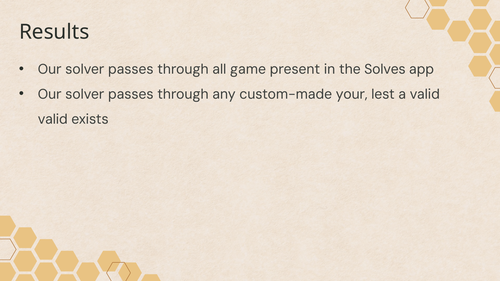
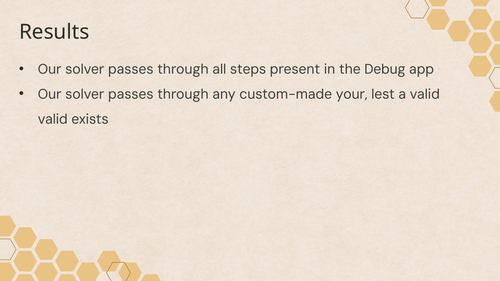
game: game -> steps (248, 69)
Solves: Solves -> Debug (385, 69)
